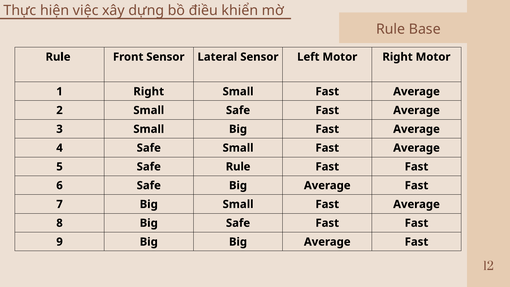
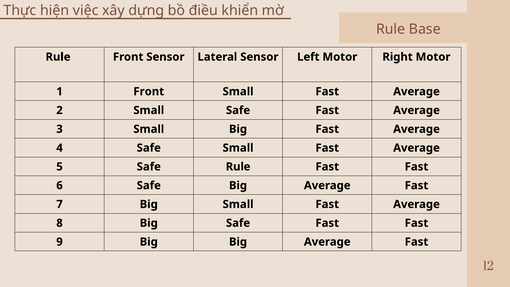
1 Right: Right -> Front (149, 91)
